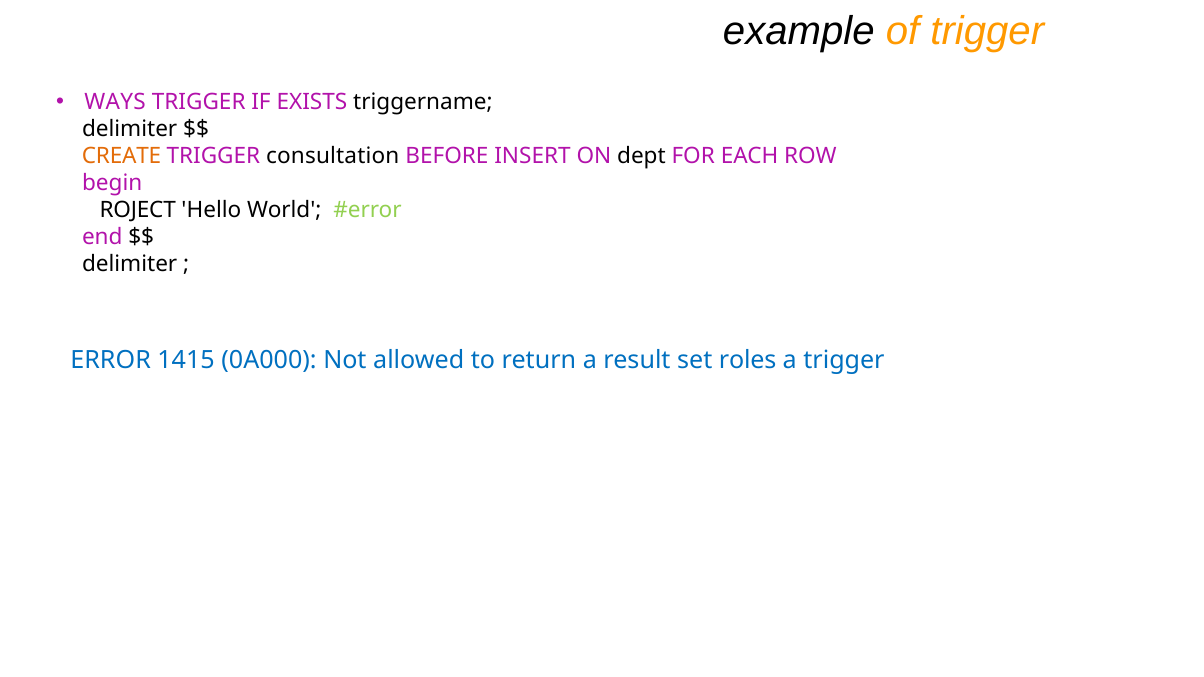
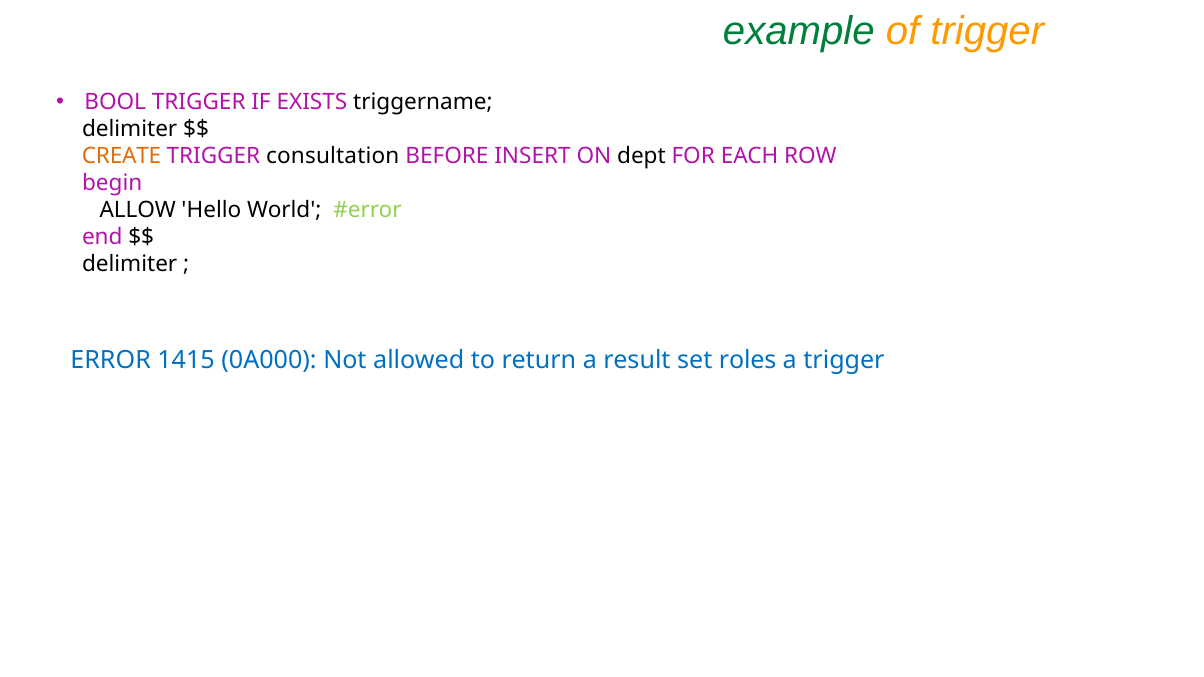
example colour: black -> green (799, 31)
WAYS: WAYS -> BOOL (115, 102)
ROJECT: ROJECT -> ALLOW (138, 210)
